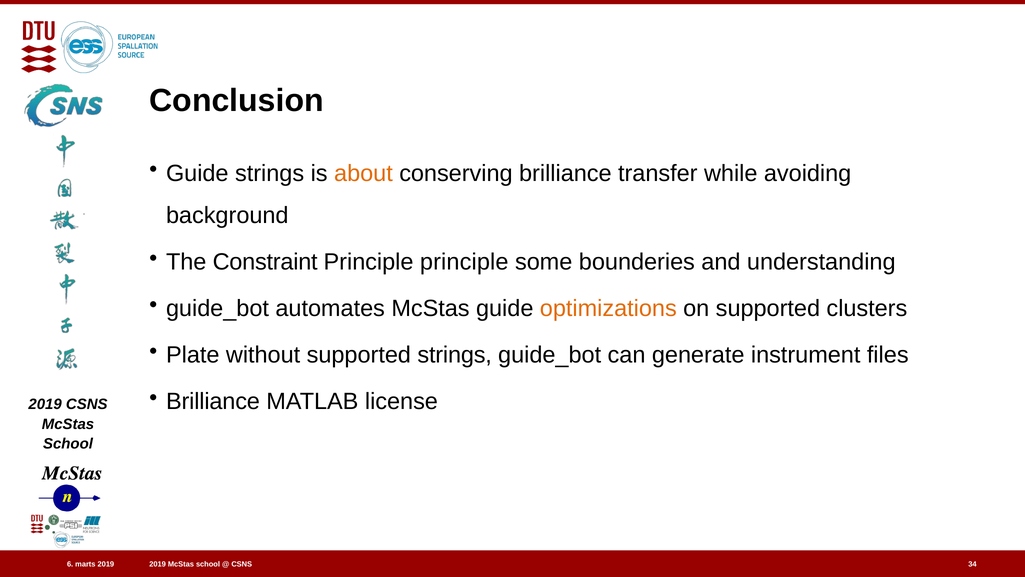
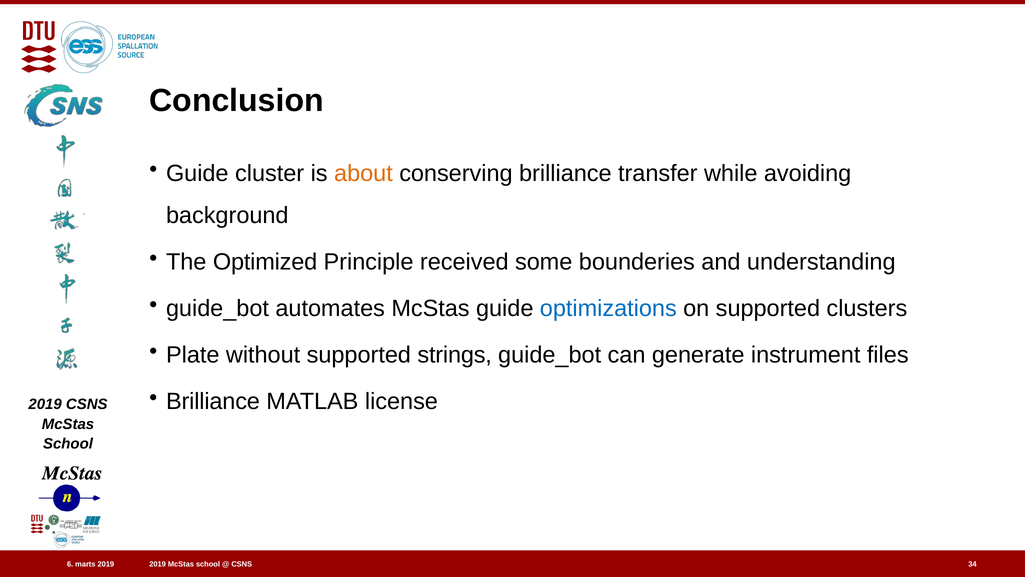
Guide strings: strings -> cluster (270, 173)
Constraint: Constraint -> Optimized (265, 262)
Principle principle: principle -> received (464, 262)
optimizations colour: orange -> blue (608, 309)
